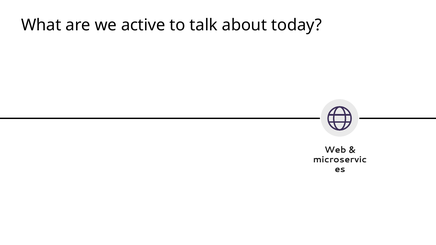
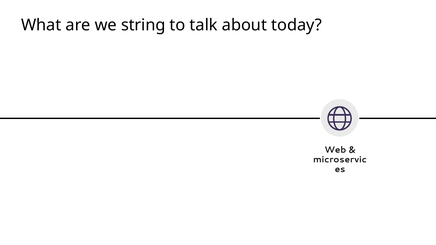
active: active -> string (143, 25)
